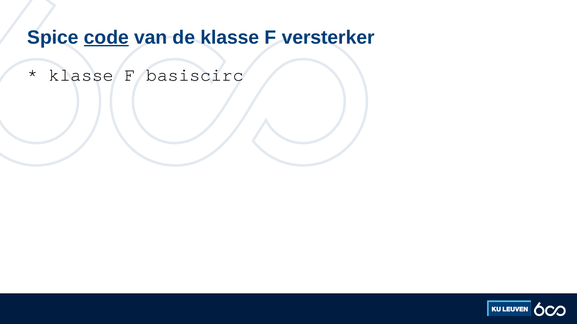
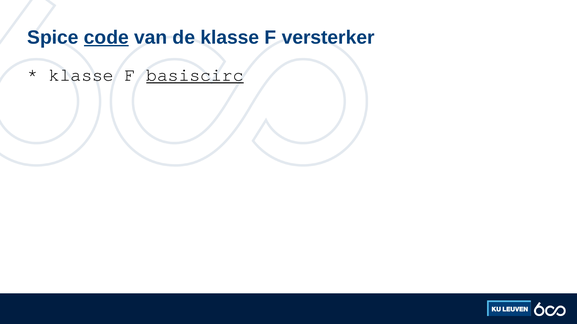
basiscirc underline: none -> present (195, 75)
